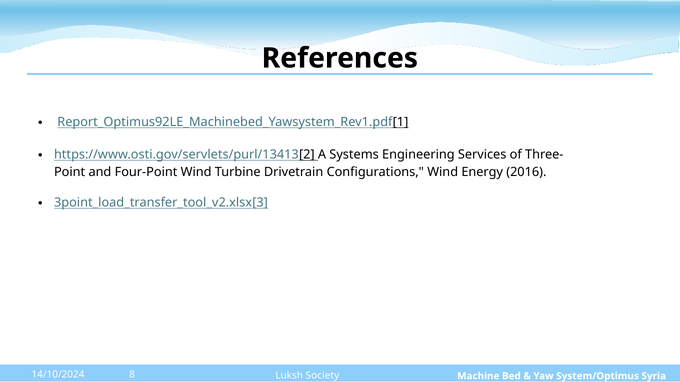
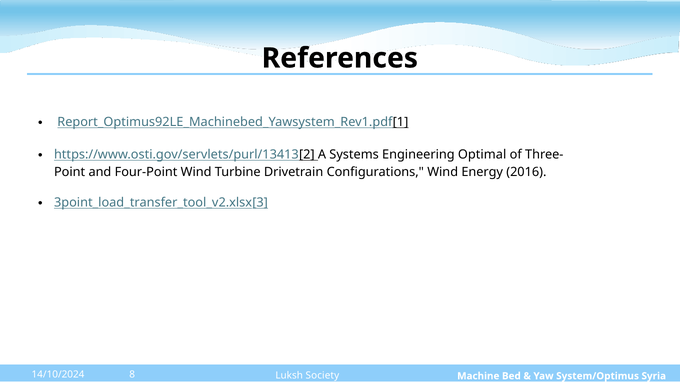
Services: Services -> Optimal (482, 155)
